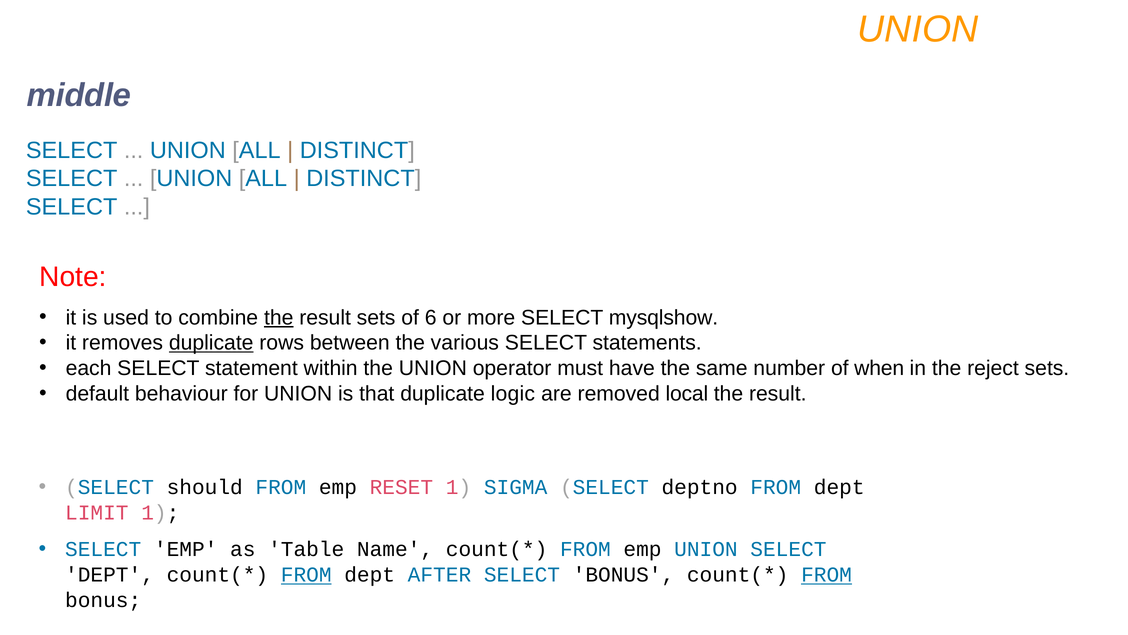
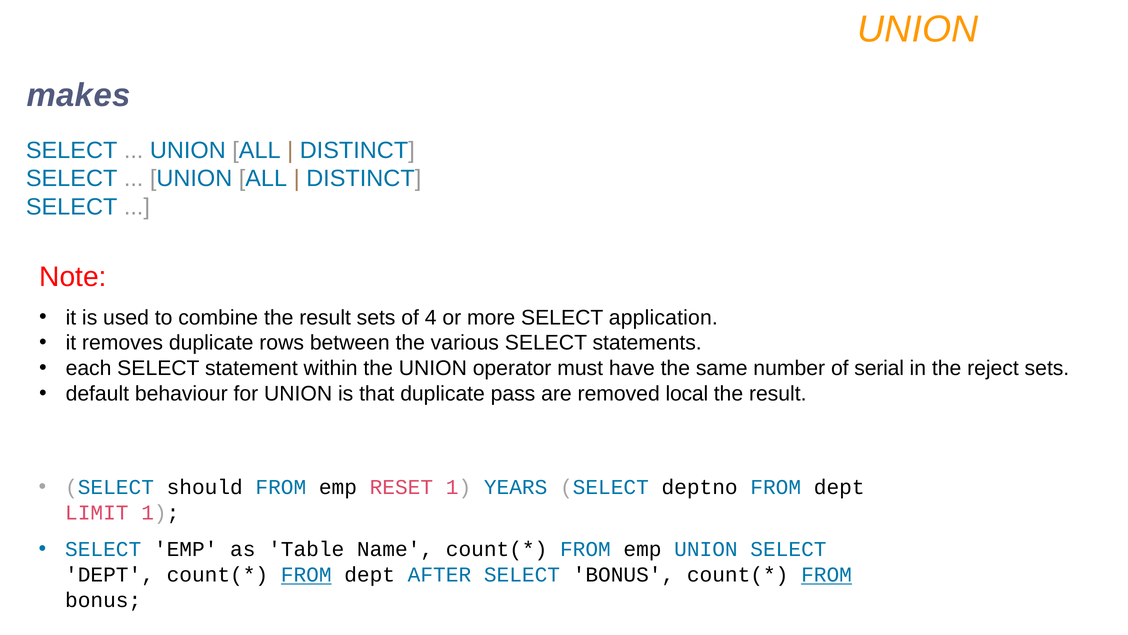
middle: middle -> makes (79, 95)
the underline: present -> none (279, 317)
6: 6 -> 4 (431, 317)
mysqlshow: mysqlshow -> application (663, 317)
duplicate underline: present -> none (211, 343)
when: when -> serial (879, 368)
logic: logic -> pass (513, 393)
SIGMA: SIGMA -> YEARS (516, 487)
